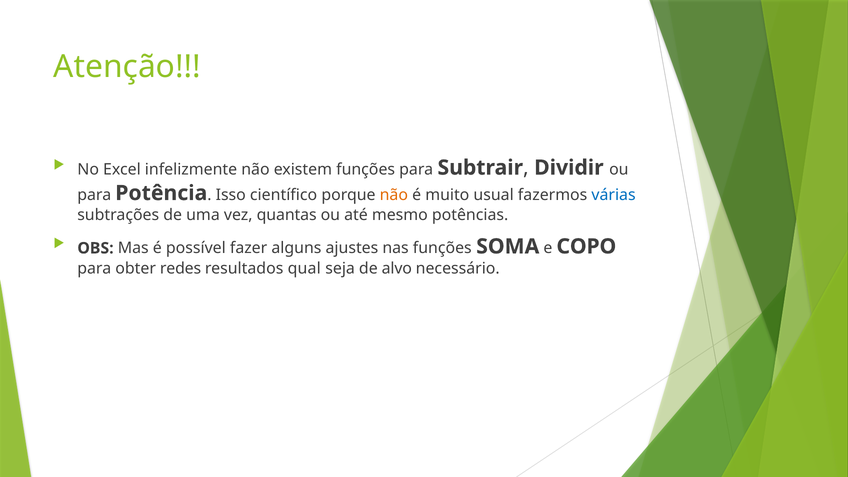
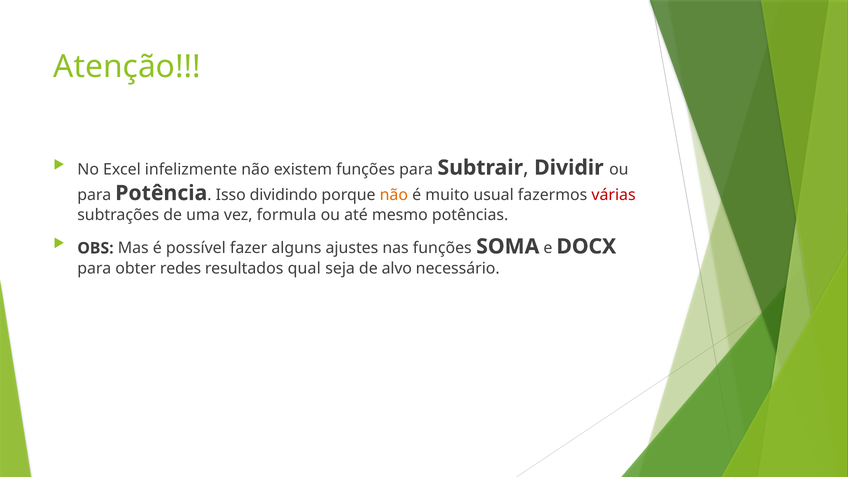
científico: científico -> dividindo (284, 195)
várias colour: blue -> red (614, 195)
quantas: quantas -> formula (287, 215)
COPO: COPO -> DOCX (586, 246)
